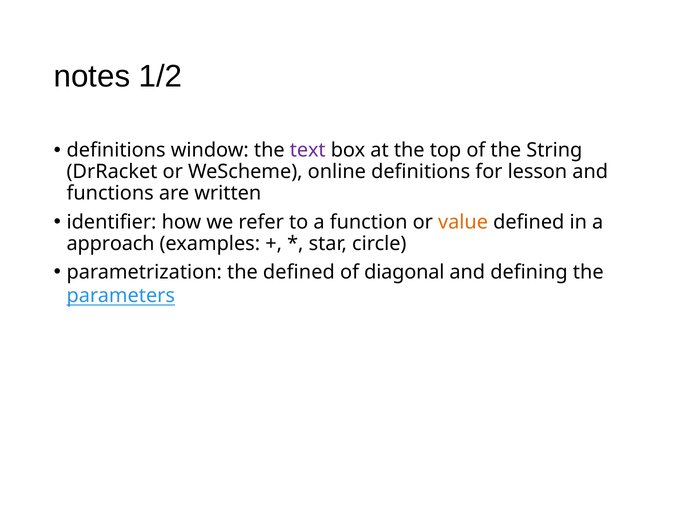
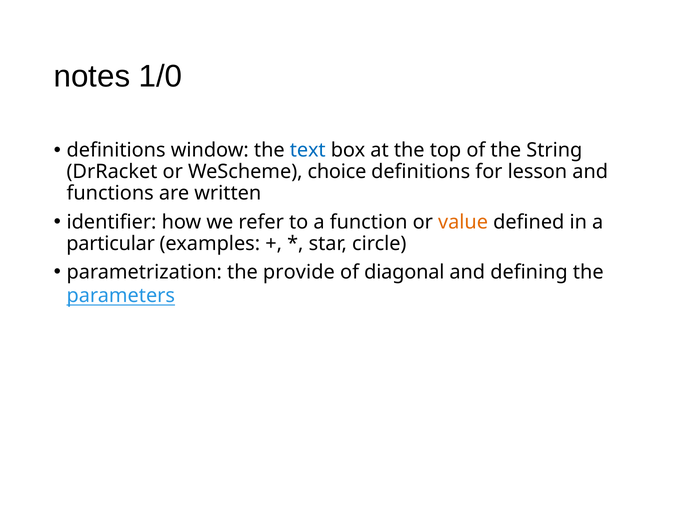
1/2: 1/2 -> 1/0 (161, 77)
text colour: purple -> blue (308, 150)
online: online -> choice (337, 172)
approach: approach -> particular (111, 244)
the defined: defined -> provide (299, 272)
